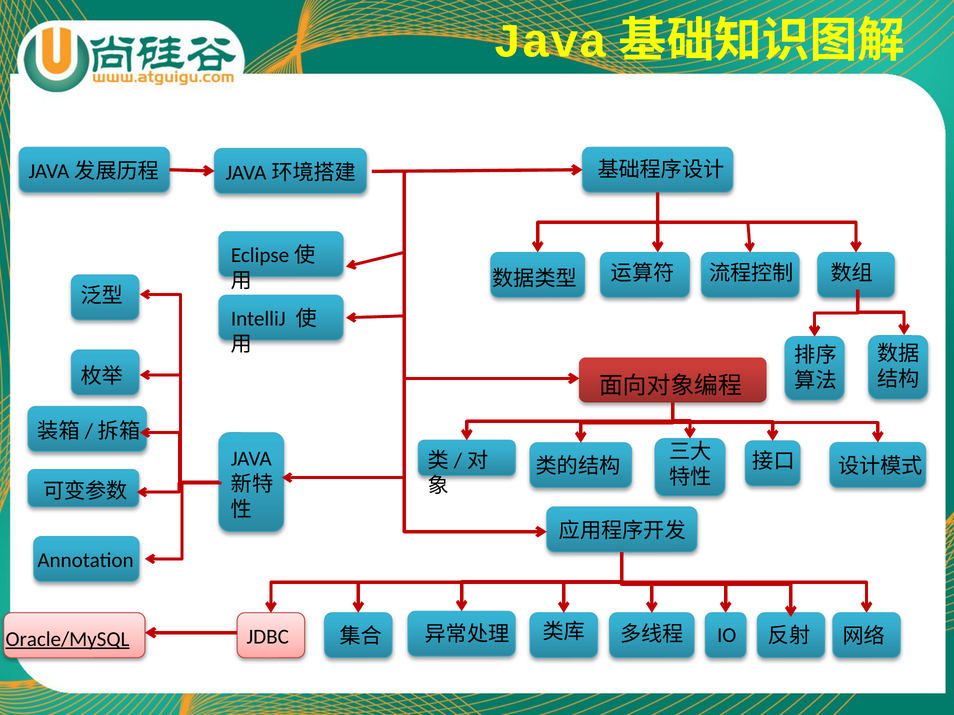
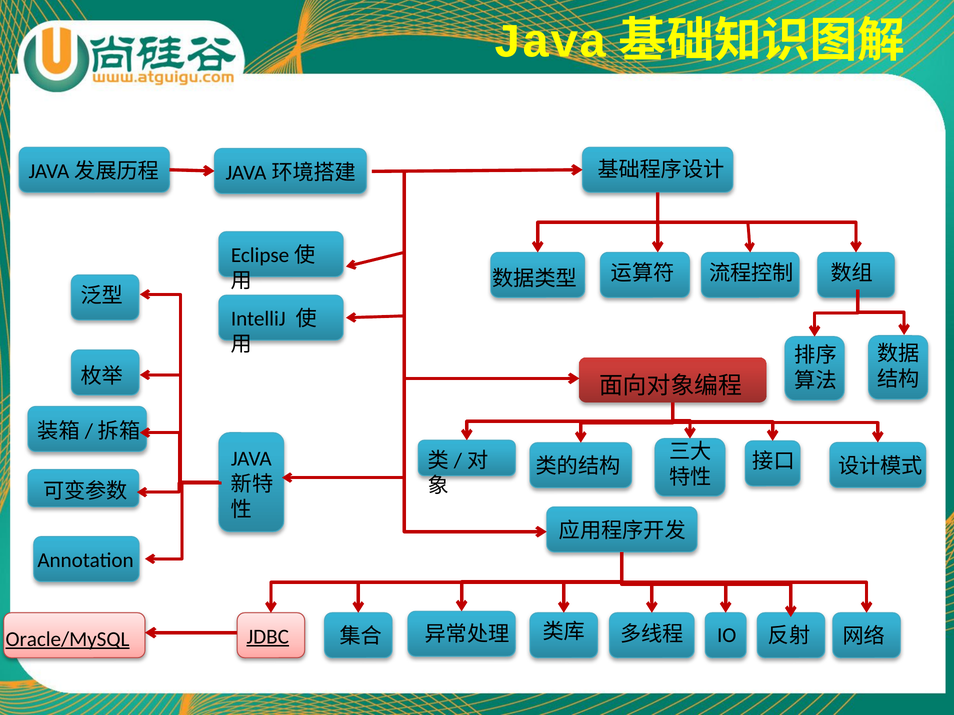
JDBC underline: none -> present (268, 637)
